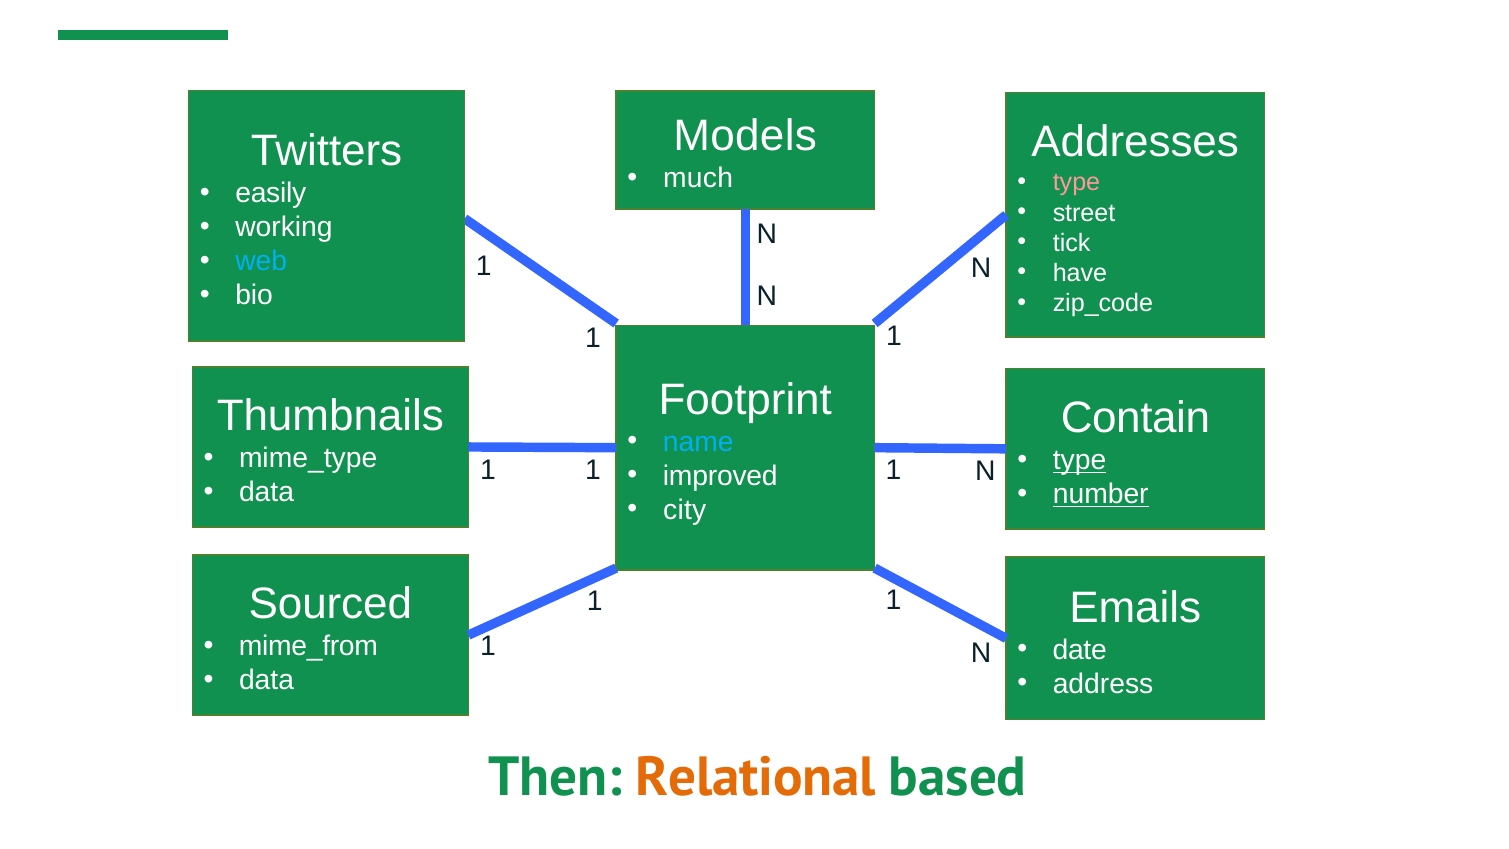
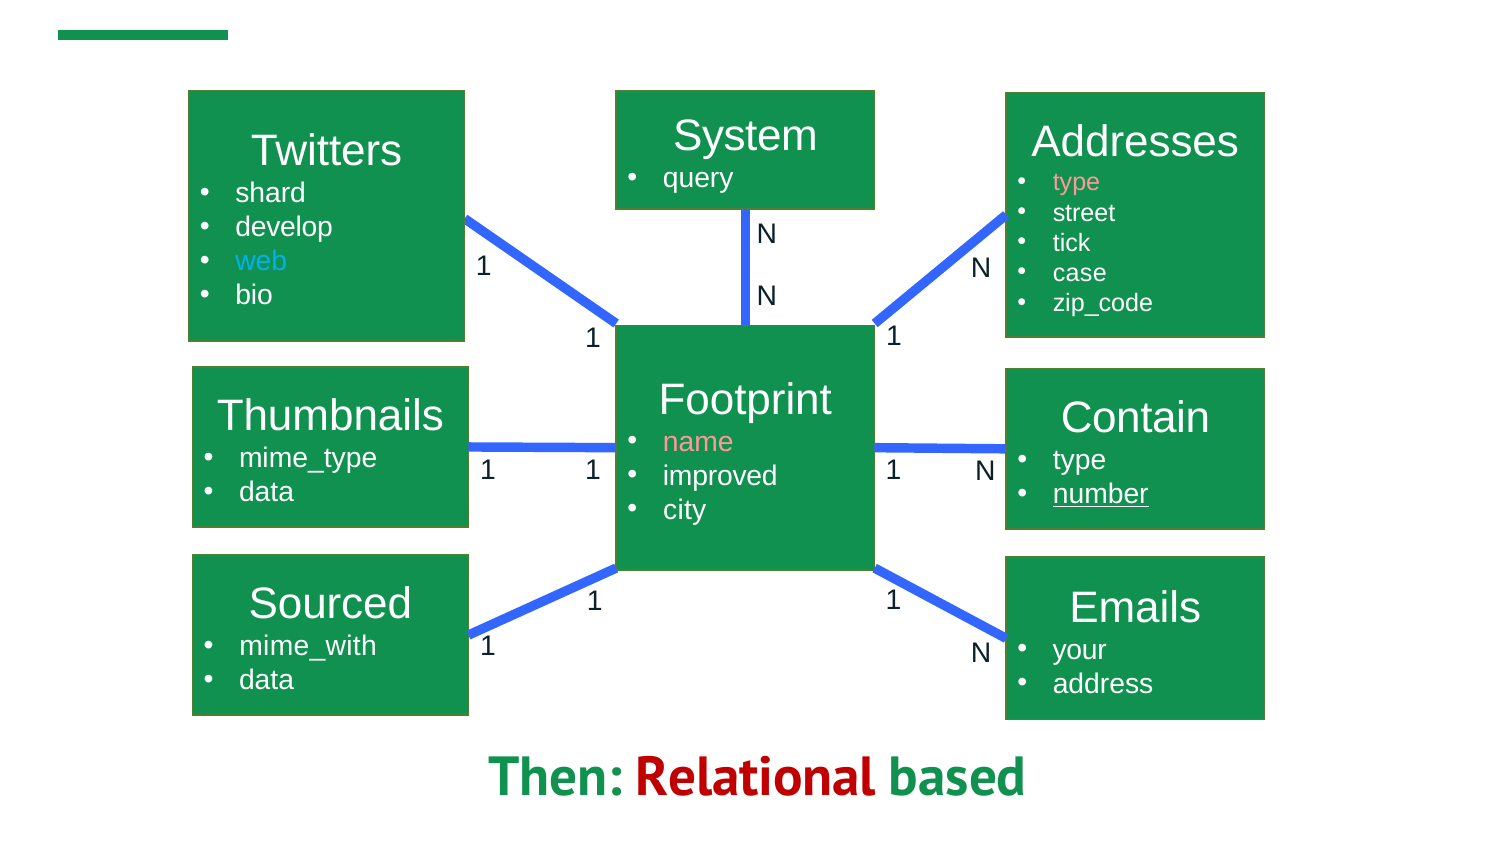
Models: Models -> System (745, 136)
much: much -> query (698, 179)
easily: easily -> shard (271, 193)
working: working -> develop (284, 227)
have: have -> case (1080, 273)
name colour: light blue -> pink (698, 442)
type underline: present -> none (1080, 460)
mime_from: mime_from -> mime_with (308, 646)
date: date -> your (1080, 650)
Relational colour: orange -> red (756, 777)
